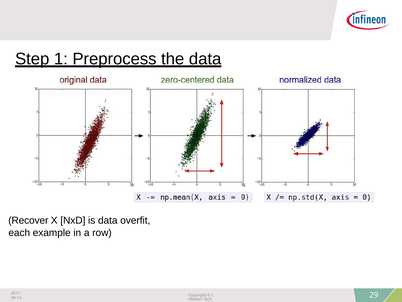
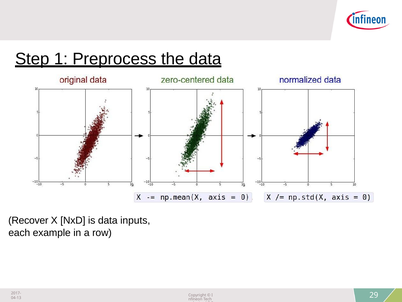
overfit: overfit -> inputs (135, 220)
